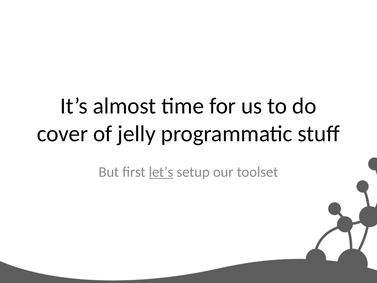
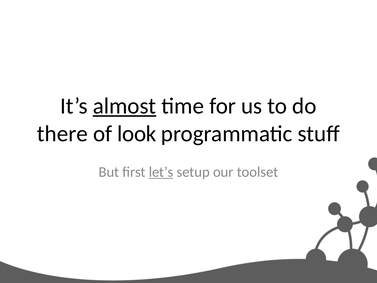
almost underline: none -> present (125, 106)
cover: cover -> there (62, 134)
jelly: jelly -> look (137, 134)
